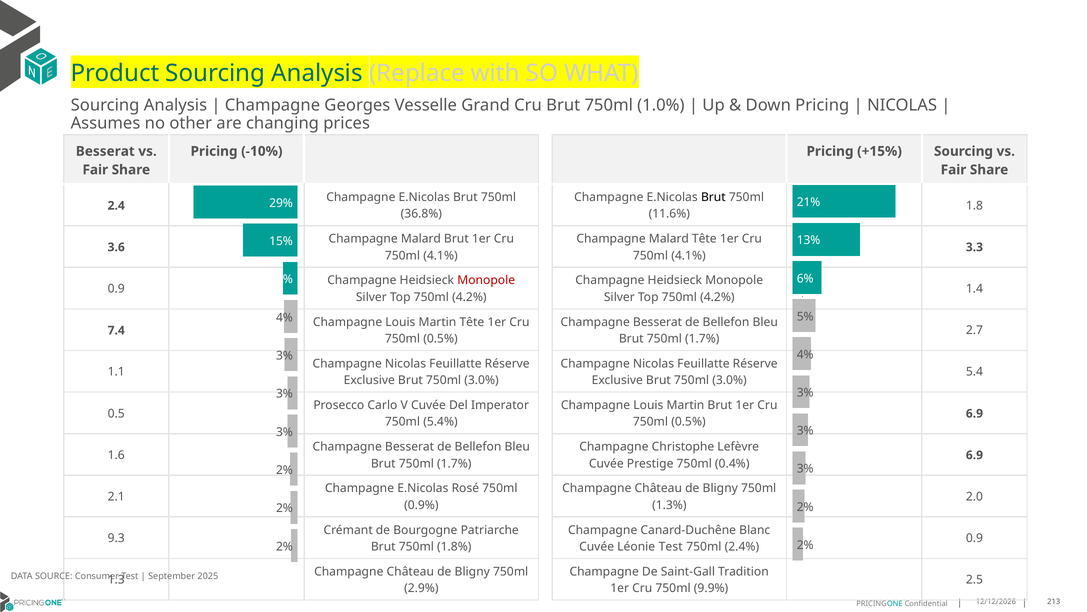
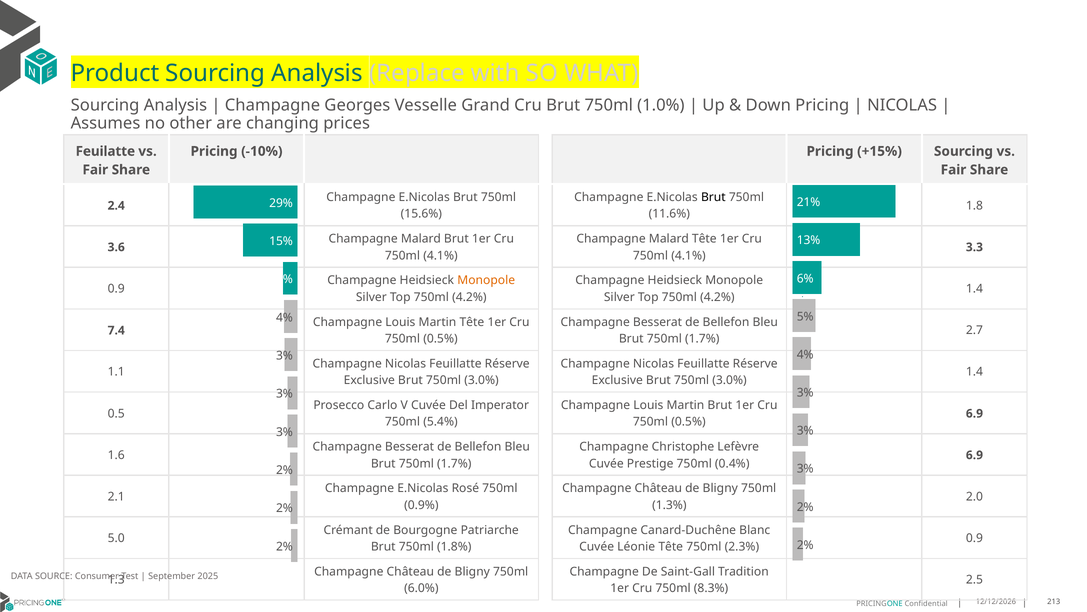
Besserat: Besserat -> Feuilatte (105, 151)
36.8%: 36.8% -> 15.6% (421, 214)
Monopole colour: red -> orange (486, 280)
5.4: 5.4 -> 1.4 (974, 372)
9.3: 9.3 -> 5.0 (116, 538)
Léonie Test: Test -> Tête (671, 546)
2.4%: 2.4% -> 2.3% (742, 546)
2.9%: 2.9% -> 6.0% (421, 588)
9.9%: 9.9% -> 8.3% (711, 588)
